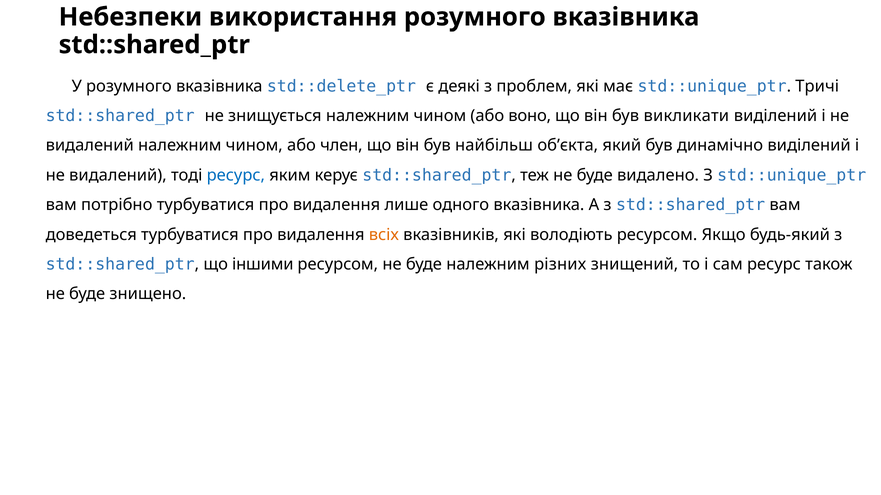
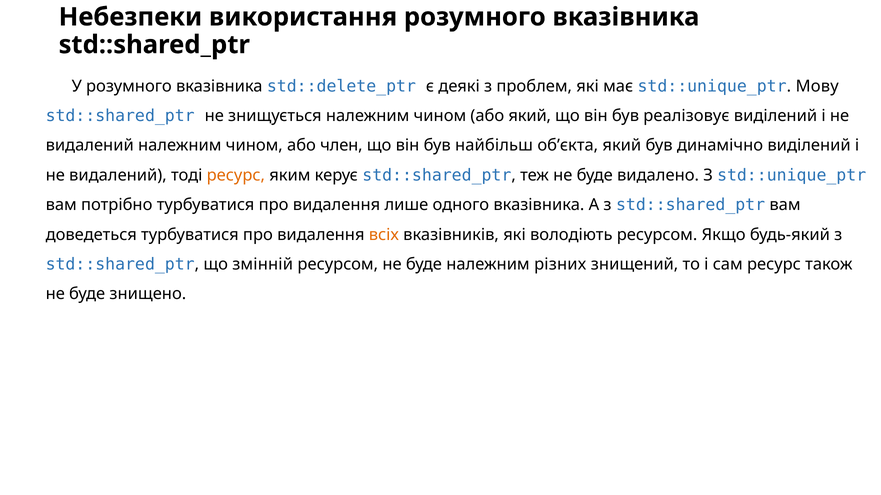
Тричі: Тричі -> Мову (817, 86)
або воно: воно -> який (530, 116)
викликати: викликати -> реалізовує (686, 116)
ресурс colour: blue -> orange (236, 175)
іншими: іншими -> змінній (263, 265)
